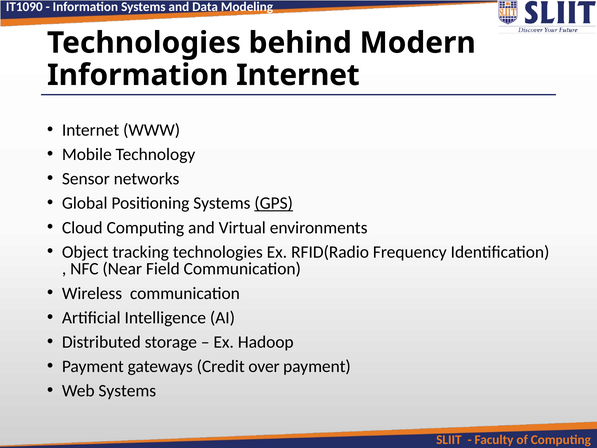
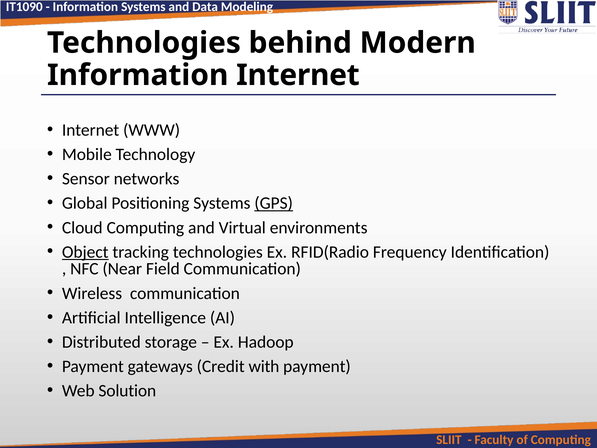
Object underline: none -> present (85, 252)
over: over -> with (264, 366)
Web Systems: Systems -> Solution (127, 391)
